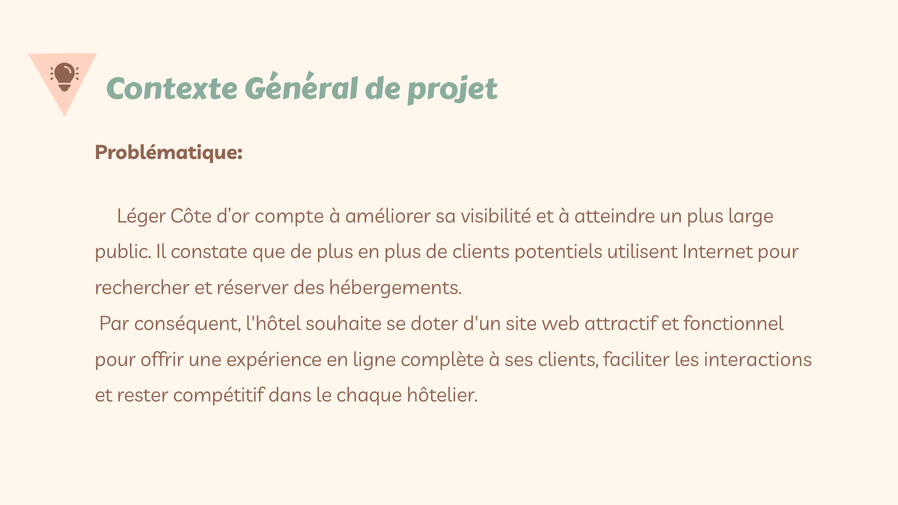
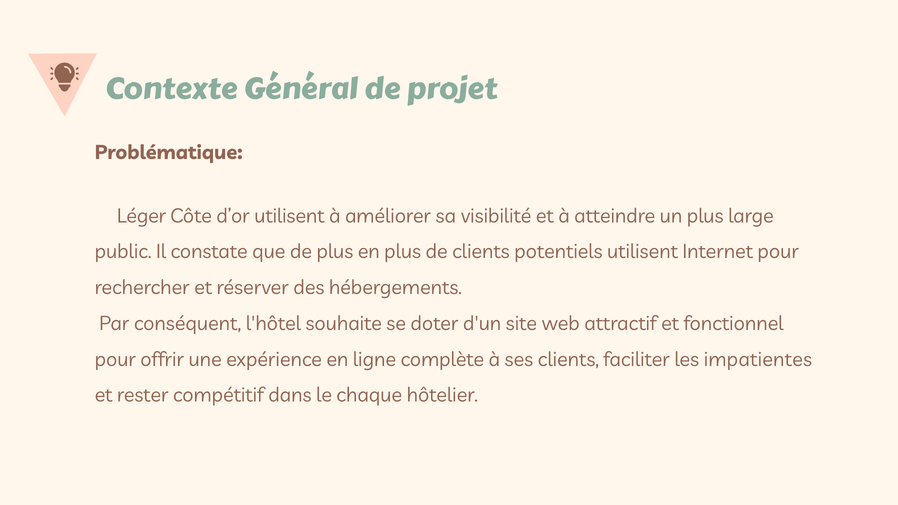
d’or compte: compte -> utilisent (289, 216)
interactions: interactions -> impatientes (758, 360)
